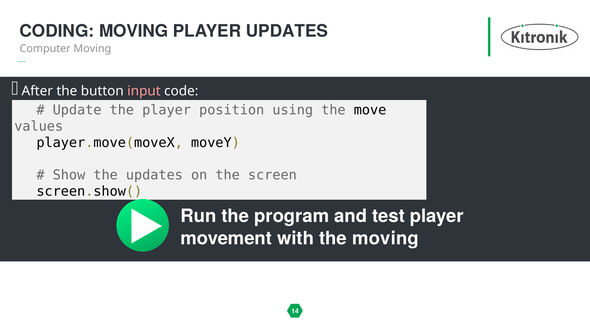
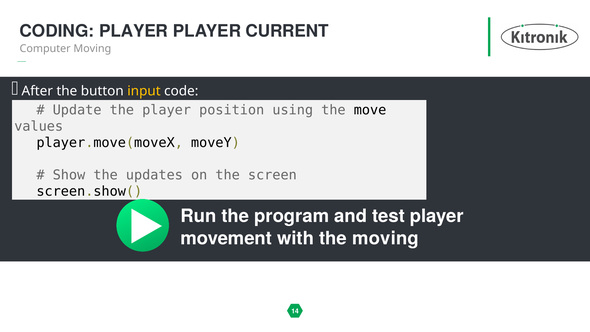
CODING MOVING: MOVING -> PLAYER (134, 31)
PLAYER UPDATES: UPDATES -> CURRENT (287, 31)
input colour: pink -> yellow (144, 91)
